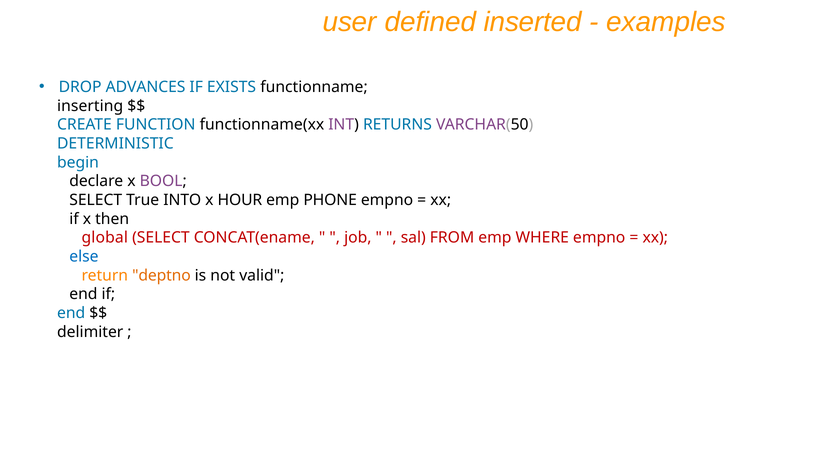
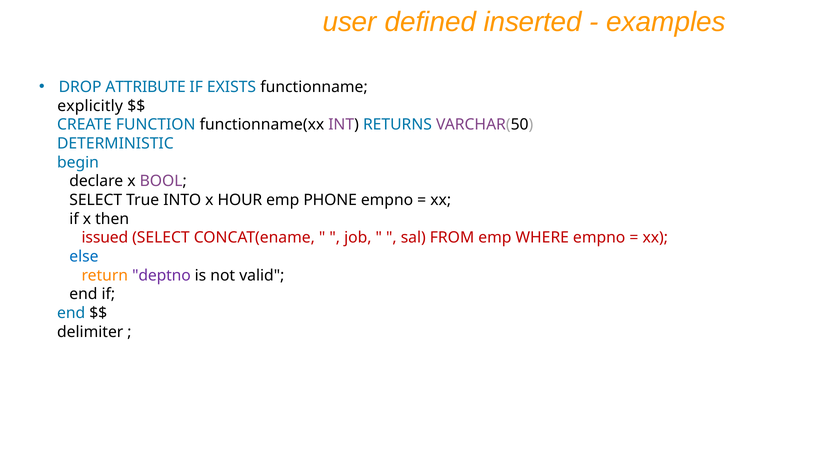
ADVANCES: ADVANCES -> ATTRIBUTE (146, 87)
inserting: inserting -> explicitly (90, 106)
global: global -> issued (105, 238)
deptno colour: orange -> purple (162, 275)
